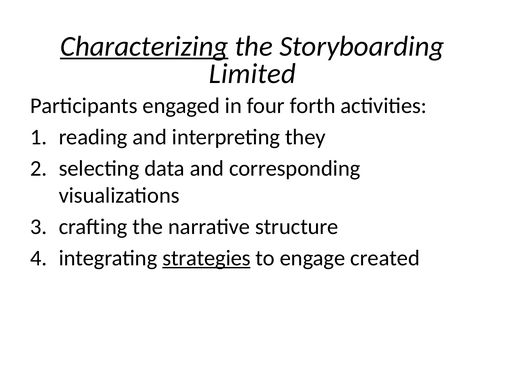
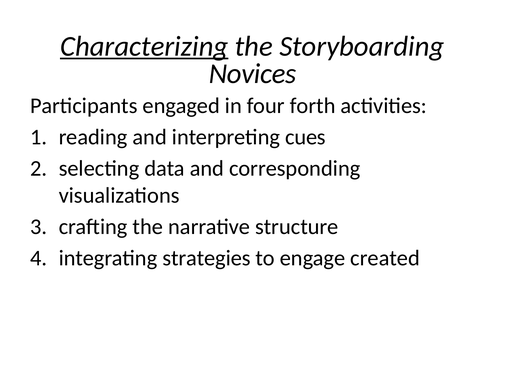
Limited: Limited -> Novices (253, 74)
they: they -> cues (305, 137)
strategies underline: present -> none (206, 259)
